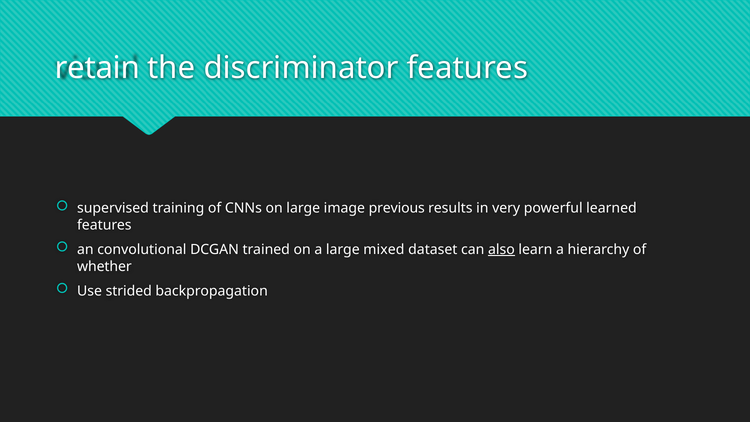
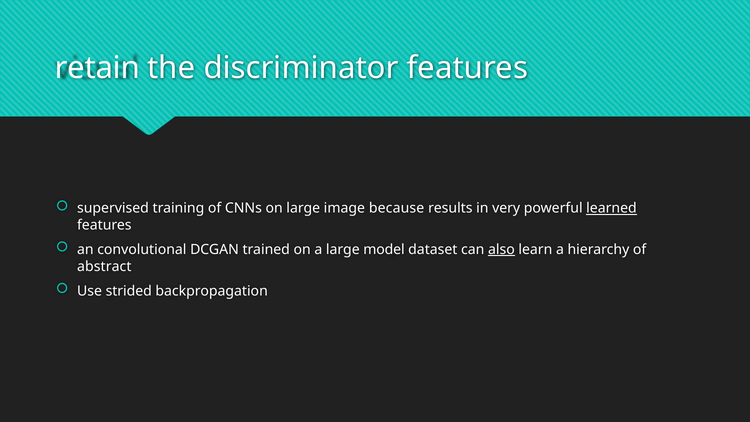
previous: previous -> because (397, 208)
learned underline: none -> present (612, 208)
mixed: mixed -> model (384, 250)
whether: whether -> abstract (104, 266)
